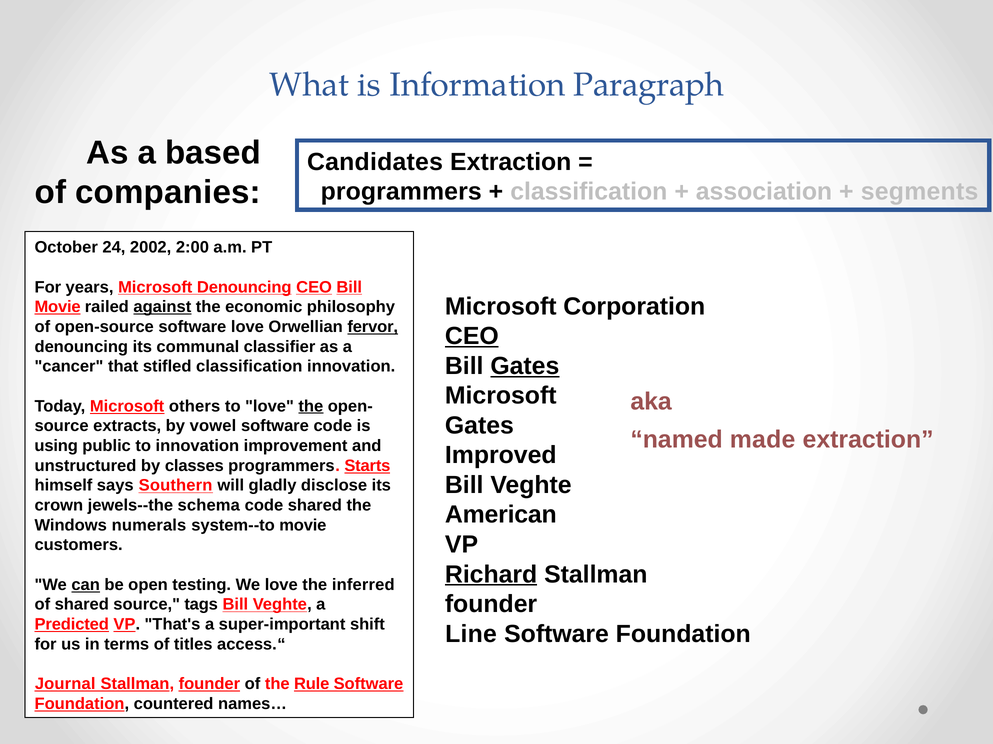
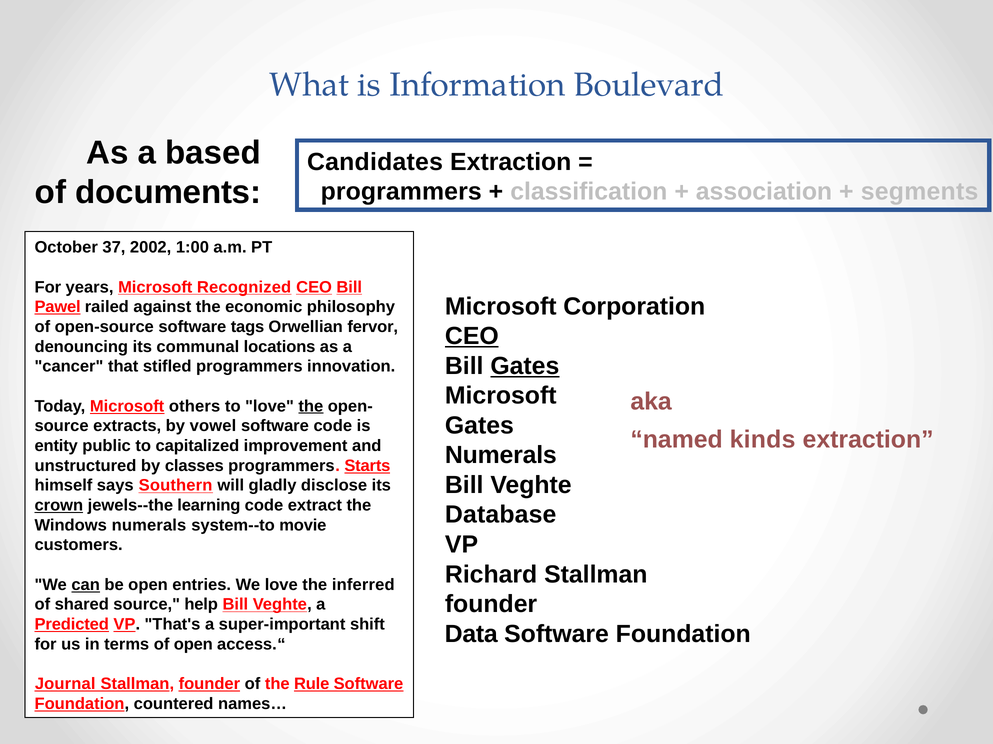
Paragraph: Paragraph -> Boulevard (649, 85)
companies: companies -> documents (168, 193)
24: 24 -> 37 (114, 248)
2:00: 2:00 -> 1:00 (192, 248)
Microsoft Denouncing: Denouncing -> Recognized (244, 287)
Movie: Movie -> Pawel (58, 307)
against underline: present -> none (162, 307)
software love: love -> tags (248, 327)
fervor underline: present -> none (373, 327)
classifier: classifier -> locations (280, 347)
stifled classification: classification -> programmers (249, 367)
made: made -> kinds (763, 440)
using: using -> entity (56, 446)
to innovation: innovation -> capitalized (197, 446)
Improved: Improved -> Numerals (501, 456)
crown underline: none -> present (59, 506)
schema: schema -> learning (209, 506)
code shared: shared -> extract (315, 506)
American: American -> Database (501, 515)
Richard underline: present -> none (491, 575)
testing: testing -> entries (202, 585)
tags: tags -> help (201, 605)
Line: Line -> Data (471, 634)
of titles: titles -> open (193, 645)
